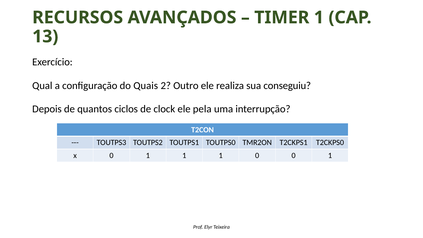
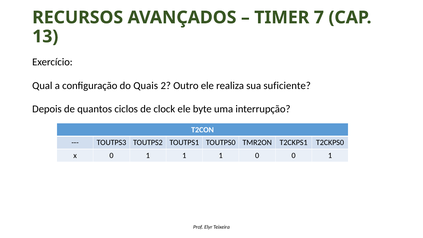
TIMER 1: 1 -> 7 (319, 17)
conseguiu: conseguiu -> suficiente (287, 86)
pela: pela -> byte (202, 109)
